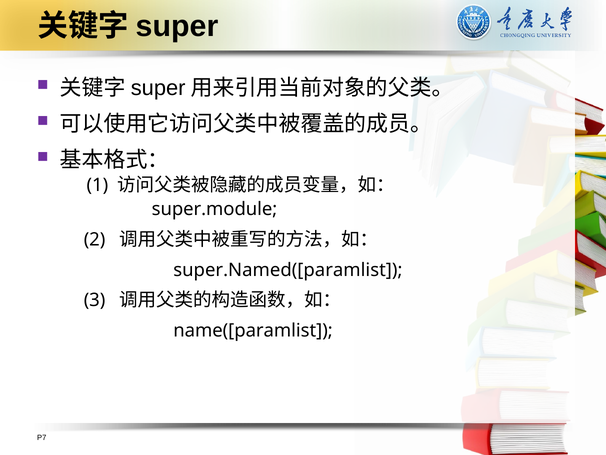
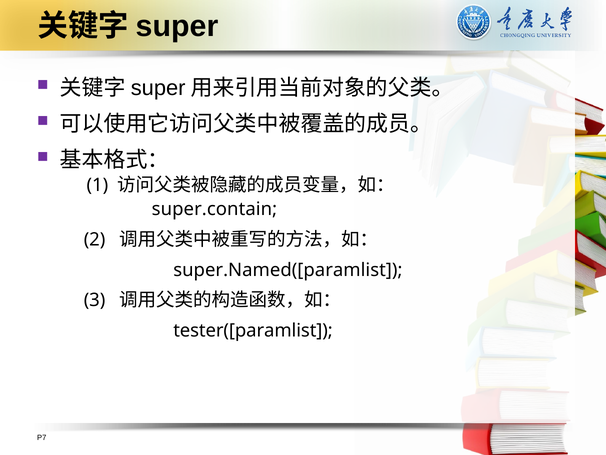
super.module: super.module -> super.contain (214, 209)
name([paramlist: name([paramlist -> tester([paramlist (253, 330)
